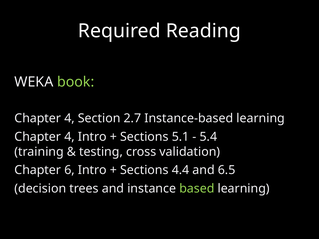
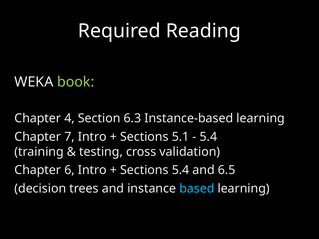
2.7: 2.7 -> 6.3 (132, 119)
4: 4 -> 7 (69, 137)
Sections 4.4: 4.4 -> 5.4 (181, 170)
based colour: light green -> light blue (197, 189)
